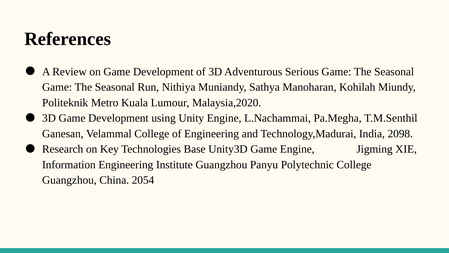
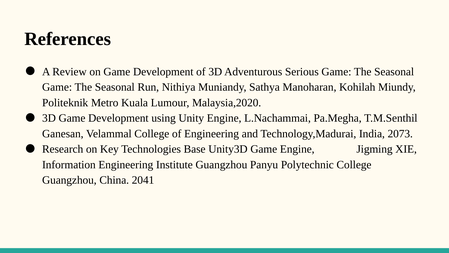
2098: 2098 -> 2073 (400, 133)
2054: 2054 -> 2041 (143, 180)
